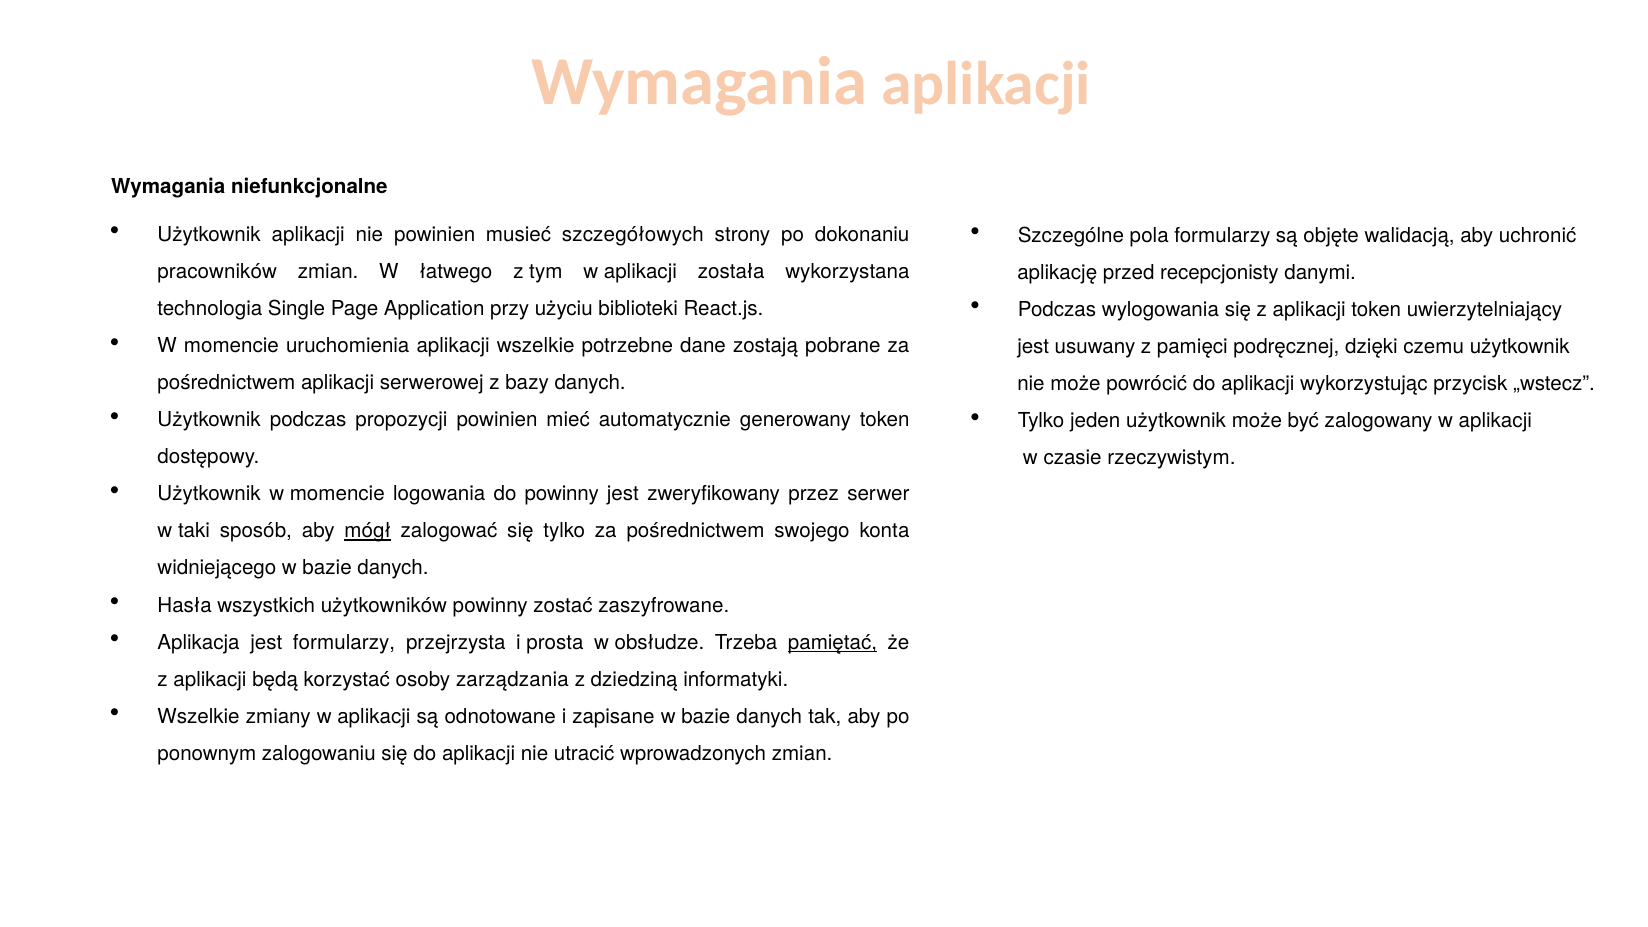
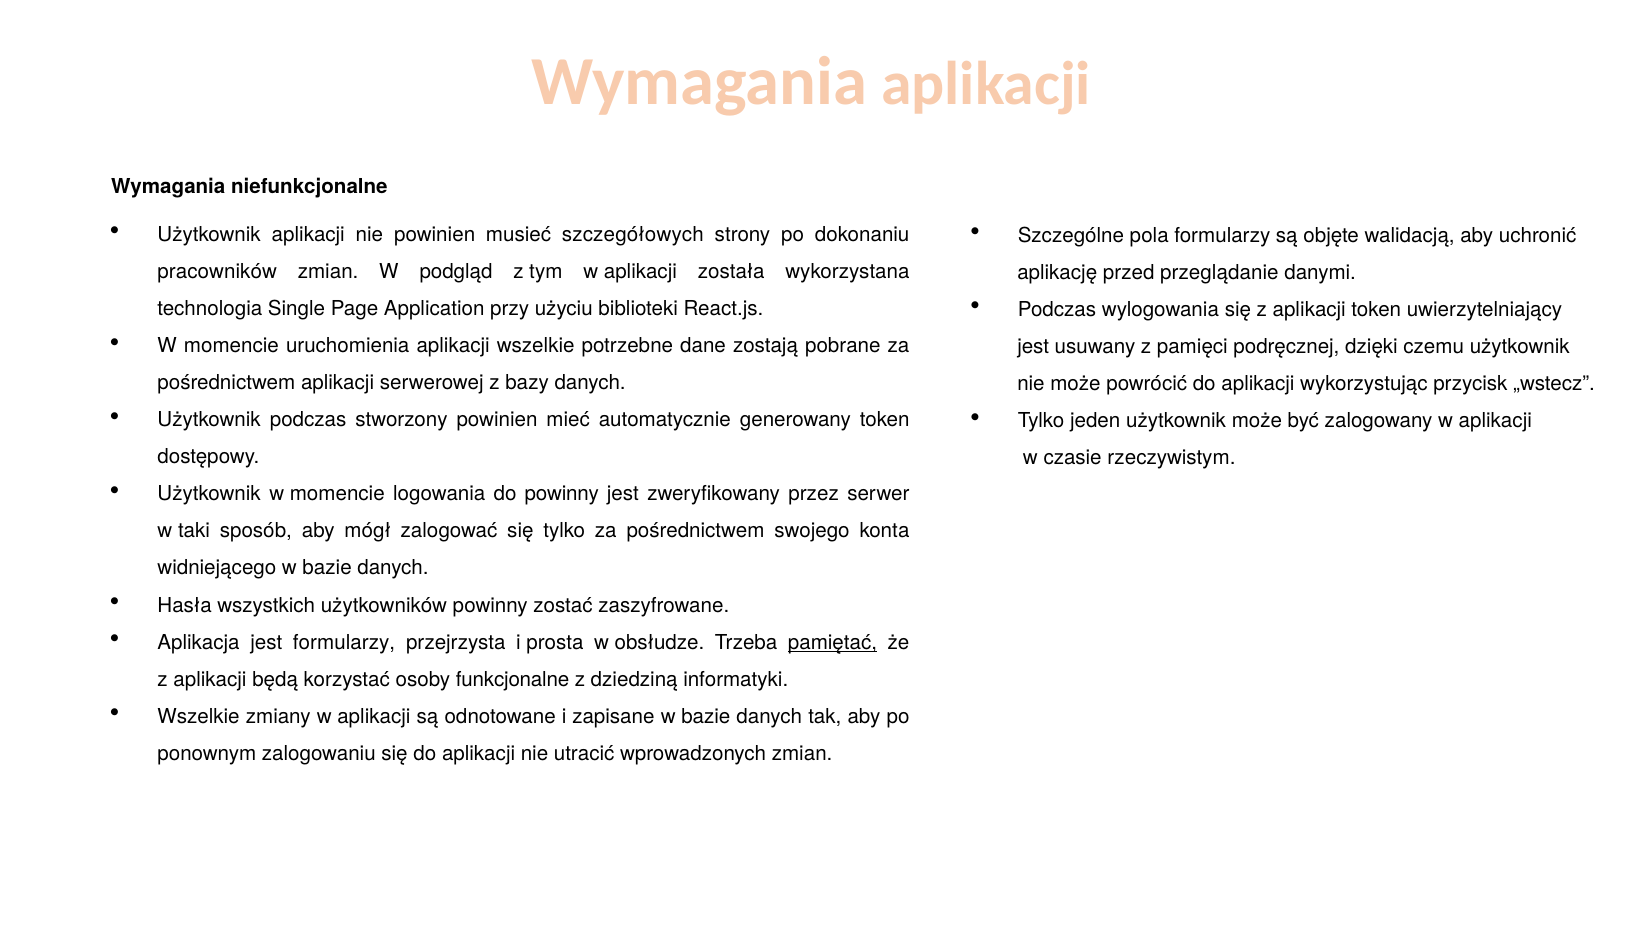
łatwego: łatwego -> podgląd (456, 271)
recepcjonisty: recepcjonisty -> przeglądanie (1219, 272)
propozycji: propozycji -> stworzony (401, 420)
mógł underline: present -> none (368, 531)
zarządzania: zarządzania -> funkcjonalne (513, 679)
